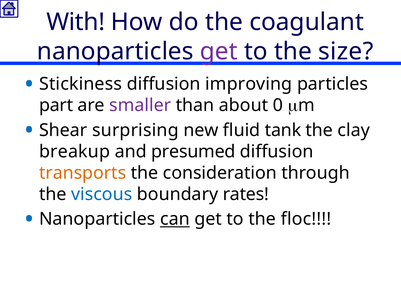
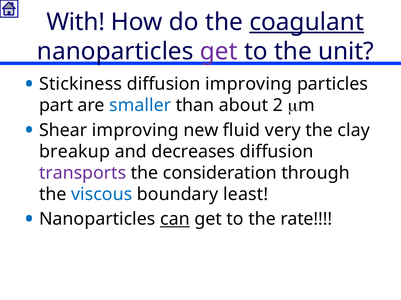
coagulant underline: none -> present (307, 22)
size: size -> unit (346, 51)
smaller colour: purple -> blue (140, 106)
0: 0 -> 2 (278, 106)
Shear surprising: surprising -> improving (135, 130)
tank: tank -> very (283, 130)
presumed: presumed -> decreases (193, 152)
transports colour: orange -> purple (83, 173)
rates: rates -> least (246, 195)
floc: floc -> rate (306, 220)
